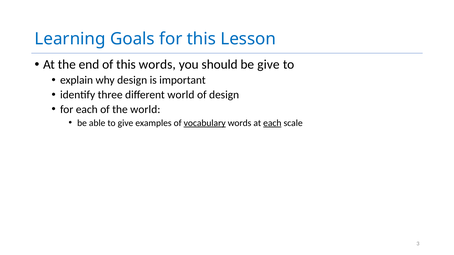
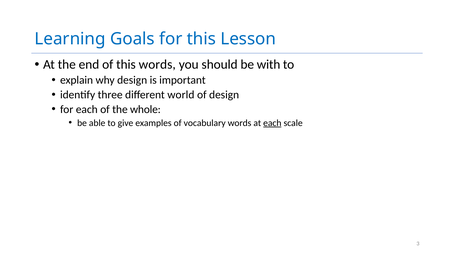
be give: give -> with (269, 65)
the world: world -> whole (145, 110)
vocabulary underline: present -> none (205, 123)
